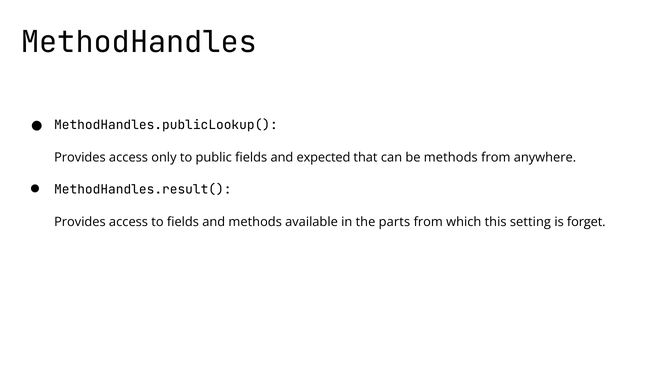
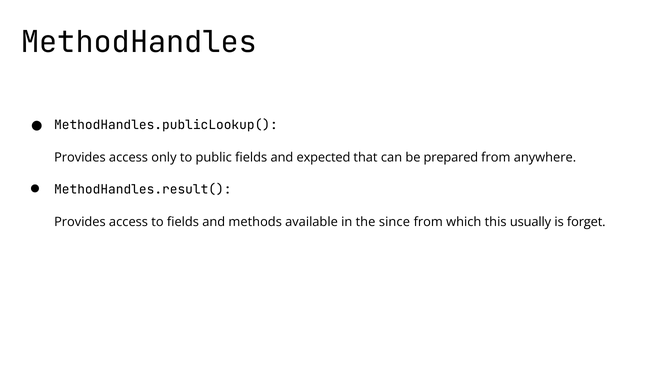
be methods: methods -> prepared (451, 157)
parts: parts -> since (394, 222)
setting: setting -> usually (531, 222)
